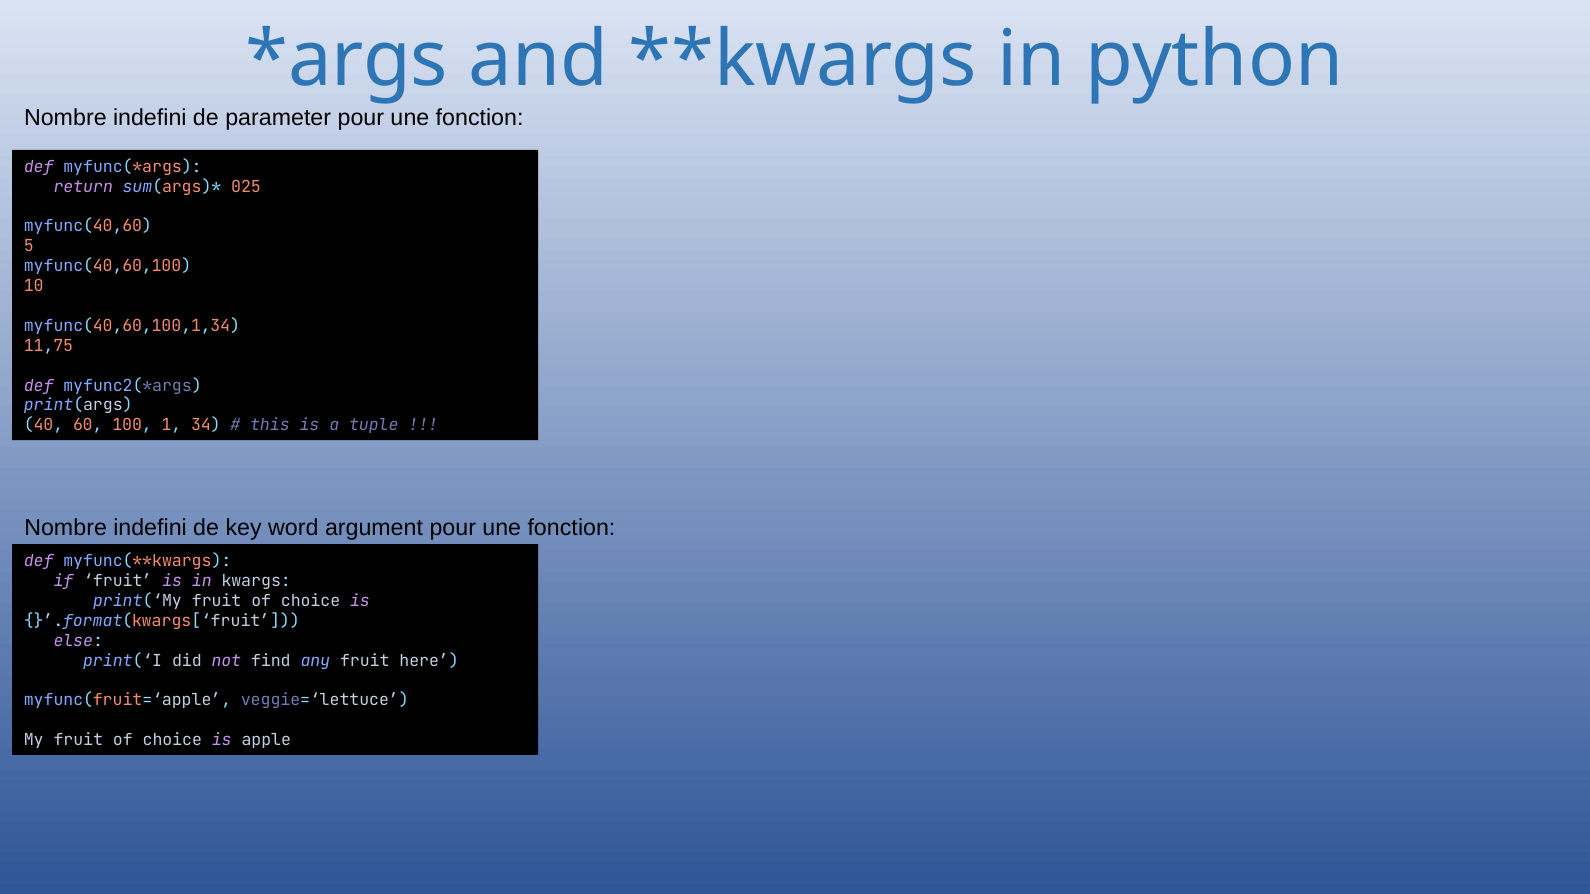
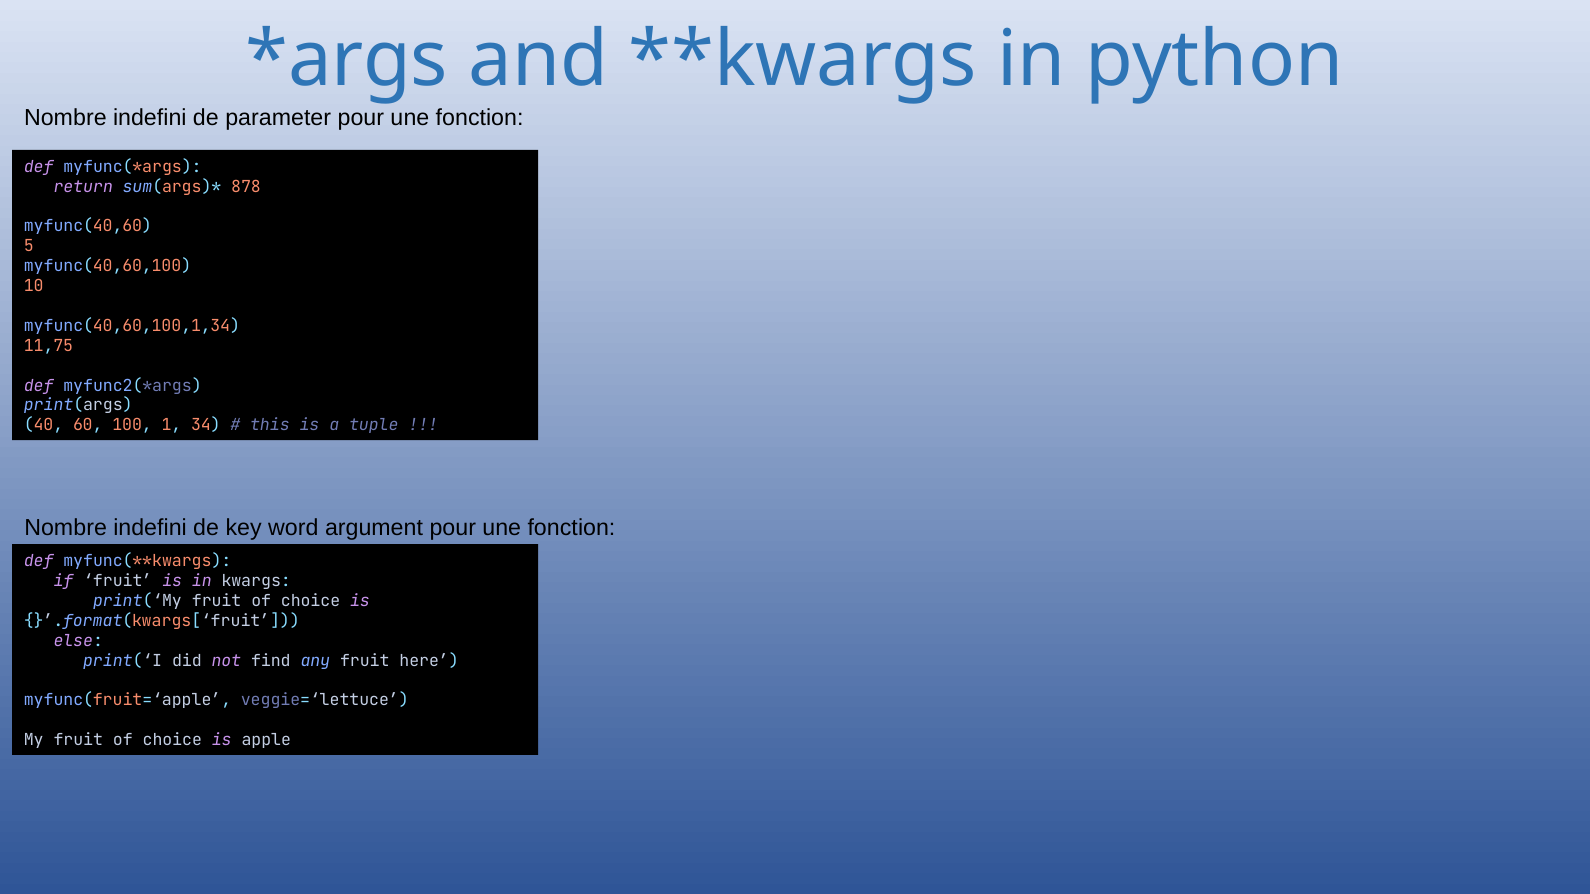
025: 025 -> 878 (246, 187)
